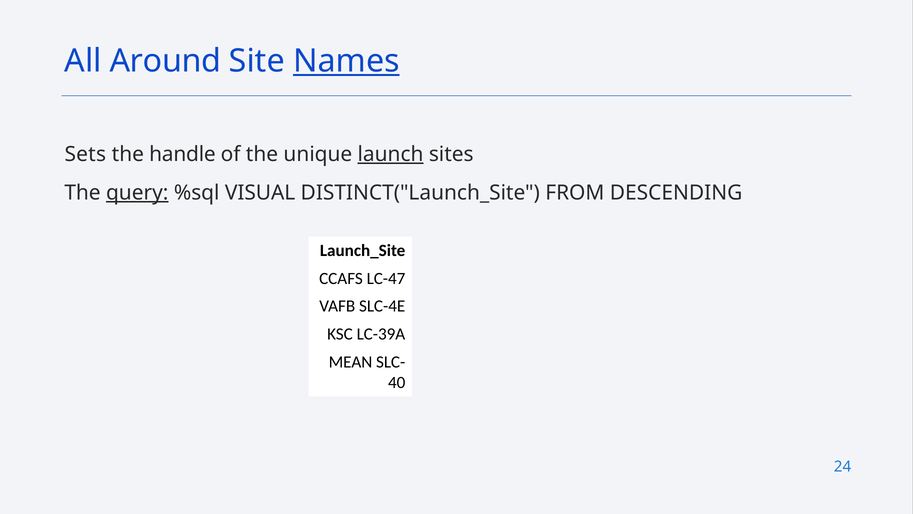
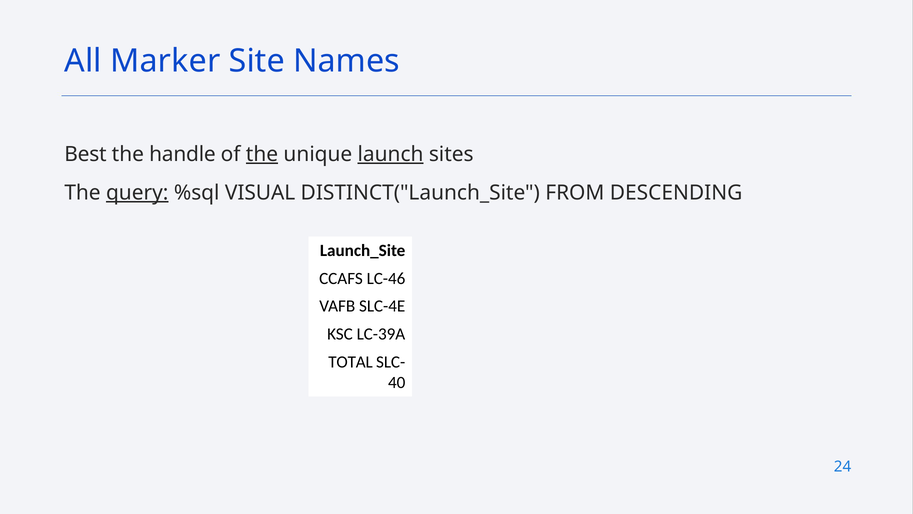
Around: Around -> Marker (165, 61)
Names underline: present -> none (346, 61)
Sets: Sets -> Best (85, 154)
the underline: none -> present (262, 154)
LC-47: LC-47 -> LC-46 (386, 278)
MEAN: MEAN -> TOTAL (351, 362)
